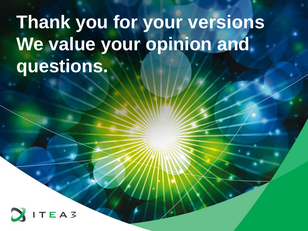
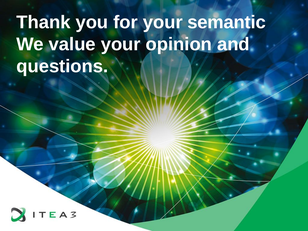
versions: versions -> semantic (227, 22)
